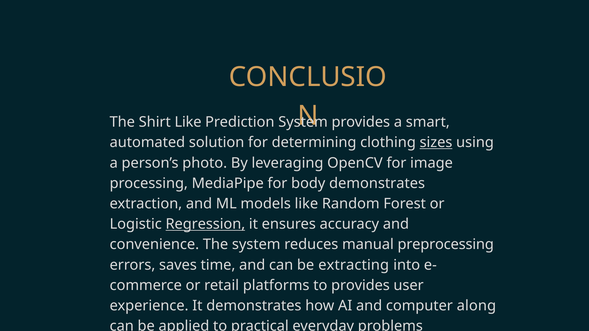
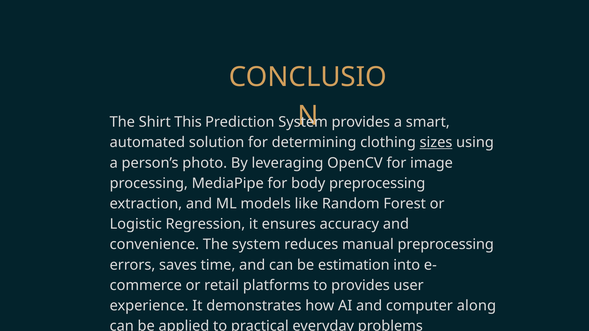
Shirt Like: Like -> This (188, 122)
body demonstrates: demonstrates -> preprocessing (377, 183)
Regression underline: present -> none (205, 224)
extracting: extracting -> estimation (354, 265)
